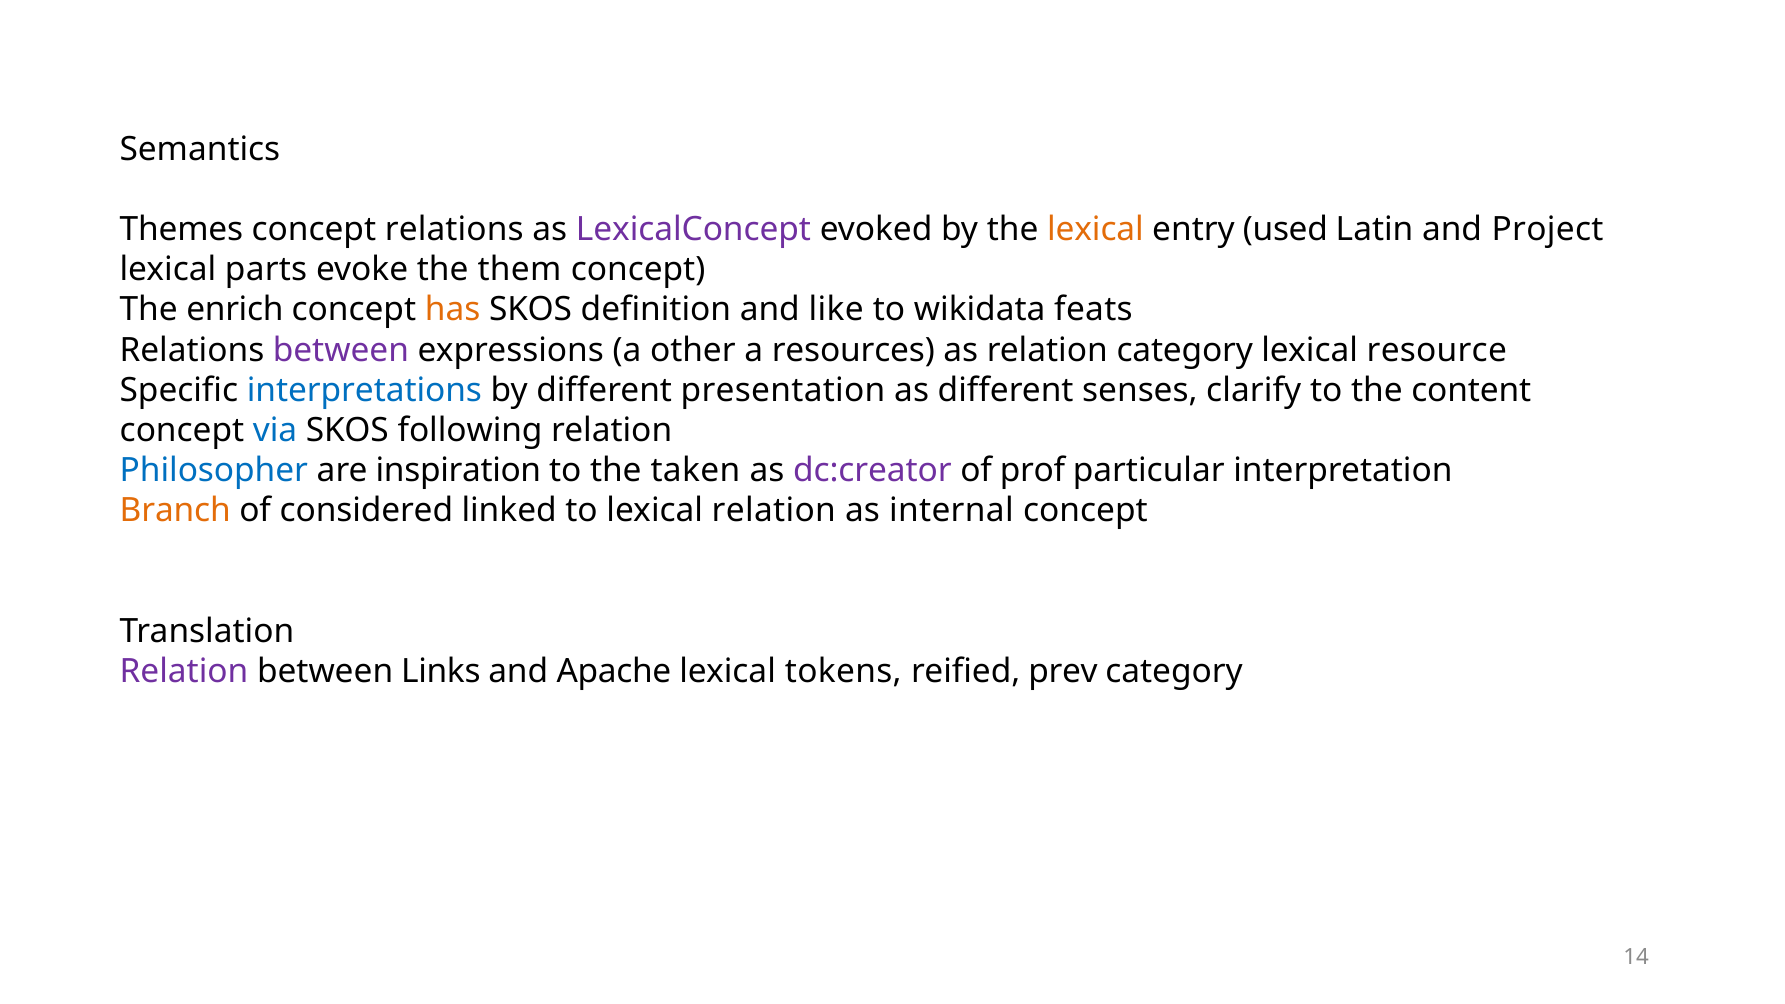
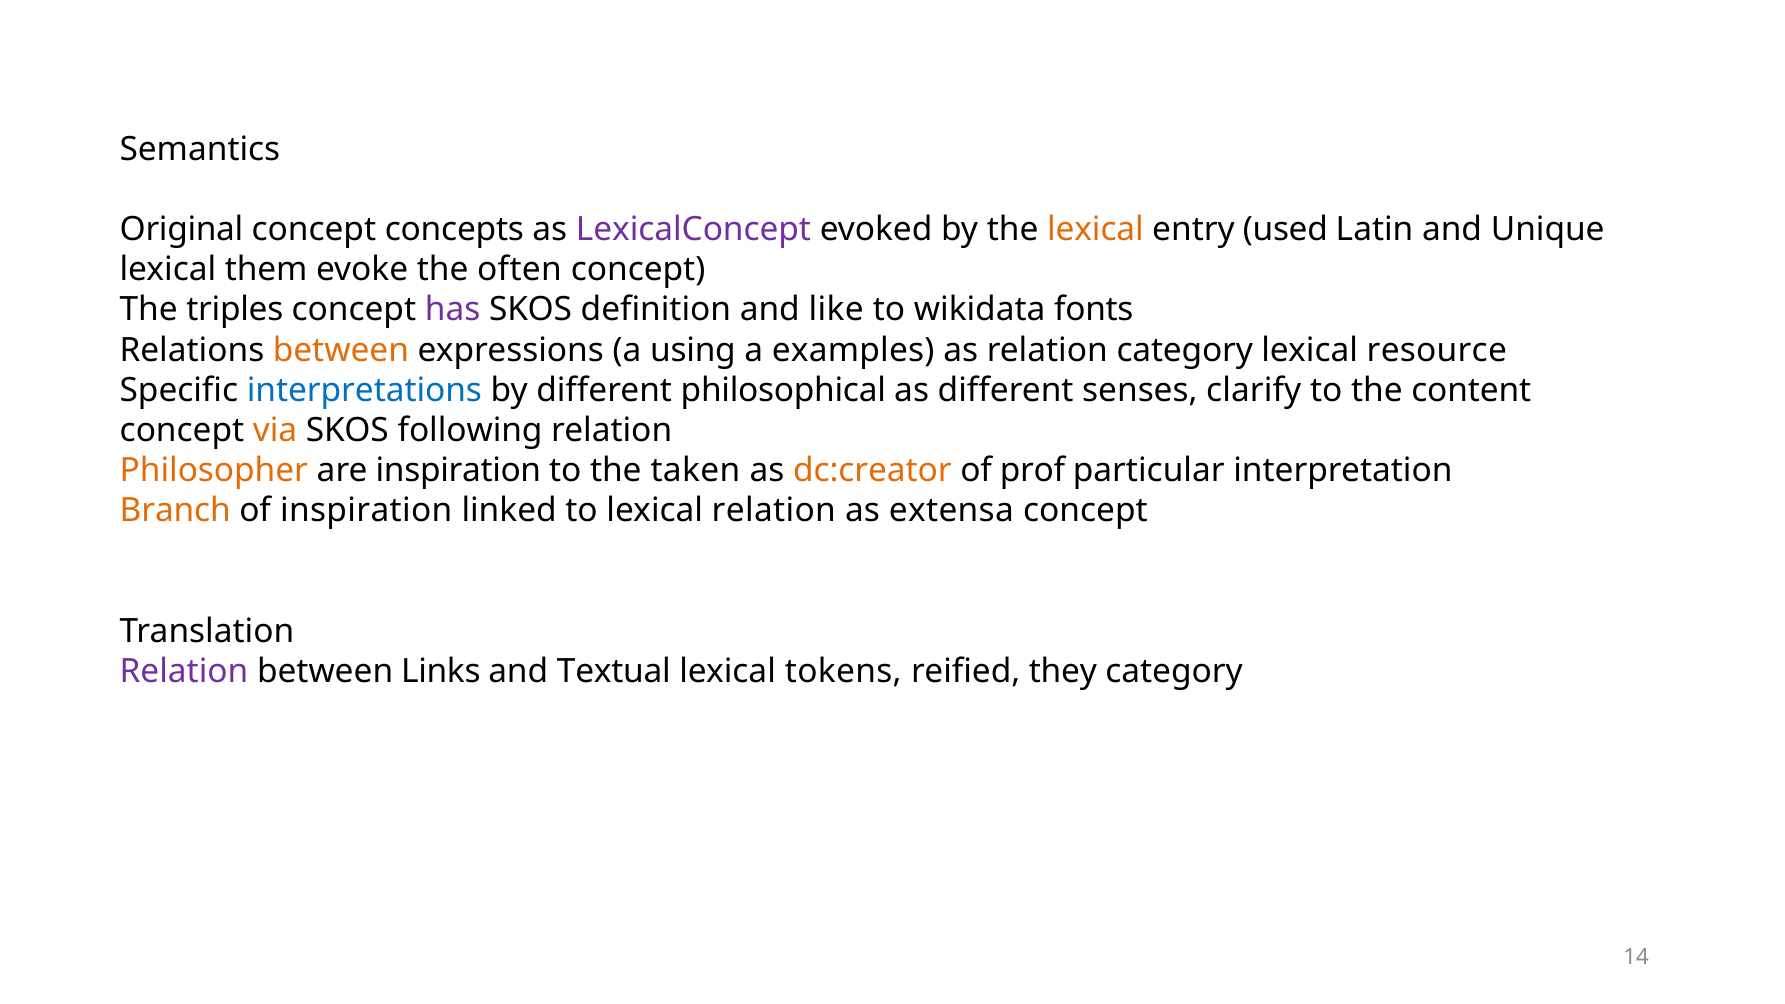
Themes: Themes -> Original (181, 230)
concept relations: relations -> concepts (454, 230)
Project: Project -> Unique (1548, 230)
parts: parts -> them (266, 270)
them: them -> often (519, 270)
enrich: enrich -> triples (235, 310)
has colour: orange -> purple (453, 310)
feats: feats -> fonts (1094, 310)
between colour: purple -> orange (341, 350)
other: other -> using (693, 350)
resources: resources -> examples (853, 350)
presentation: presentation -> philosophical (783, 390)
via colour: blue -> orange (275, 430)
Philosopher colour: blue -> orange (214, 470)
dc:creator colour: purple -> orange (872, 470)
of considered: considered -> inspiration (366, 511)
internal: internal -> extensa (951, 511)
Apache: Apache -> Textual (614, 671)
prev: prev -> they (1063, 671)
